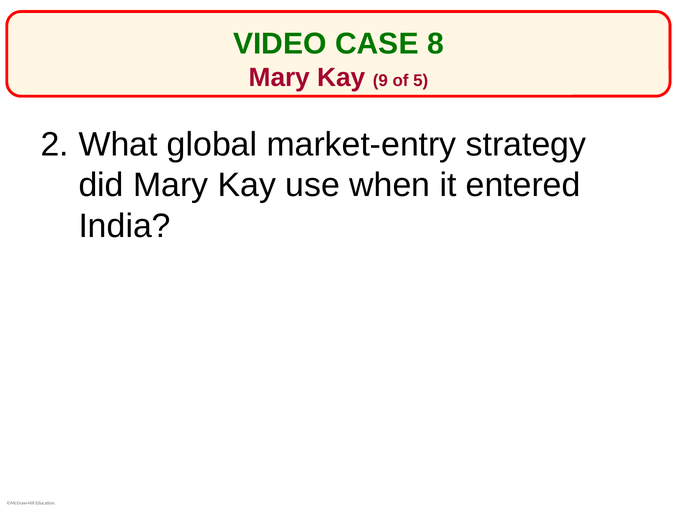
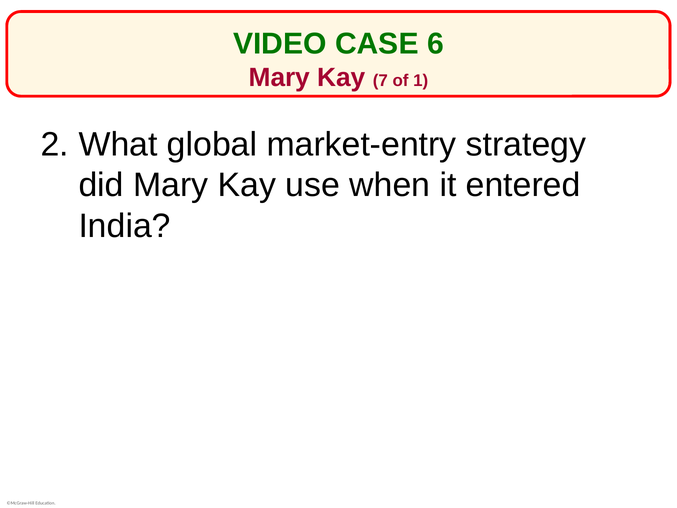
8: 8 -> 6 (435, 44)
9: 9 -> 7 (380, 81)
5: 5 -> 1 (421, 81)
